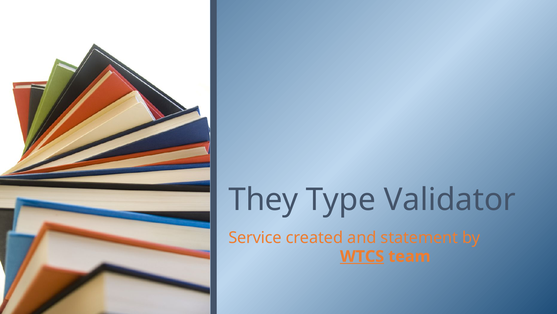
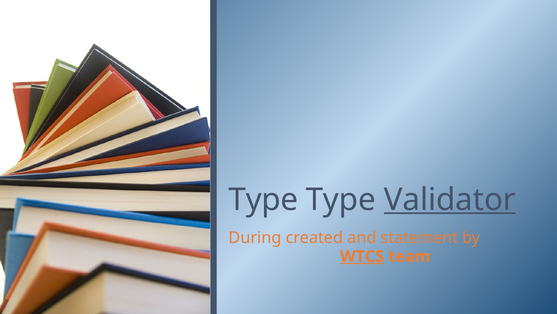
They: They -> Type (263, 199)
Validator underline: none -> present (450, 199)
Service: Service -> During (255, 237)
